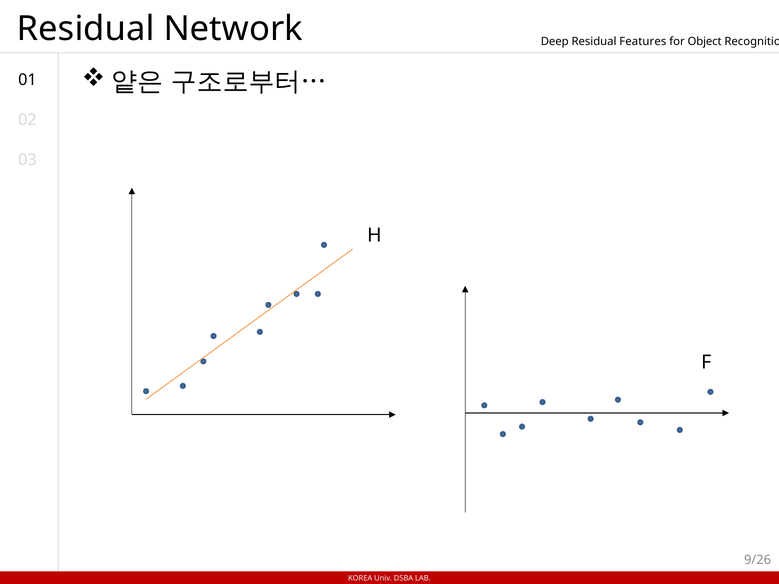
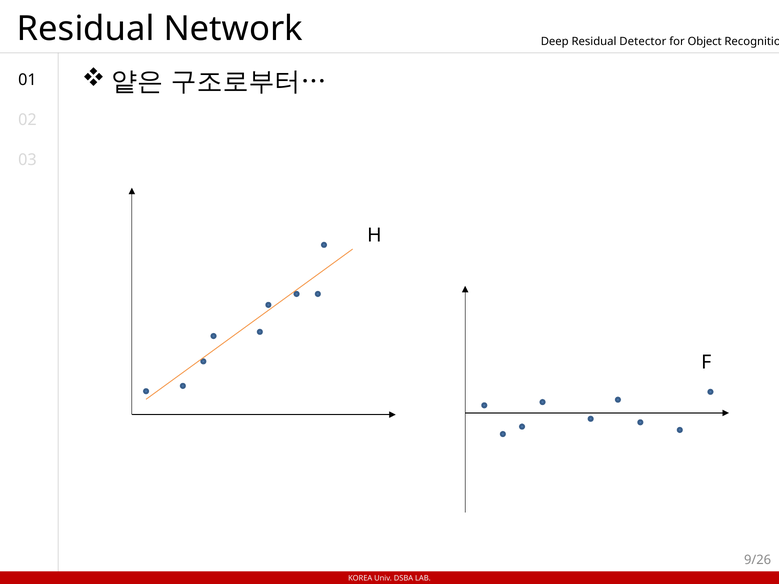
Features: Features -> Detector (643, 42)
